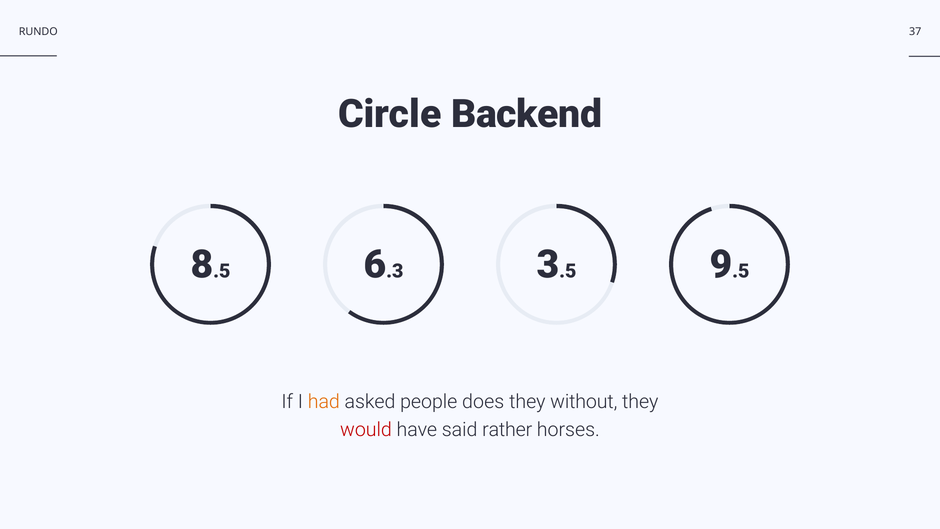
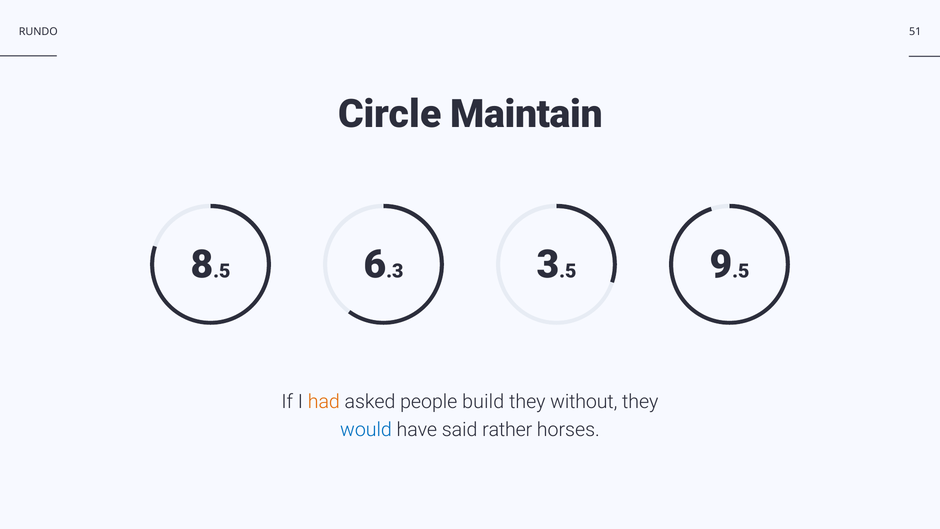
37: 37 -> 51 (915, 32)
Backend: Backend -> Maintain (527, 114)
does: does -> build (483, 402)
would colour: red -> blue (366, 430)
